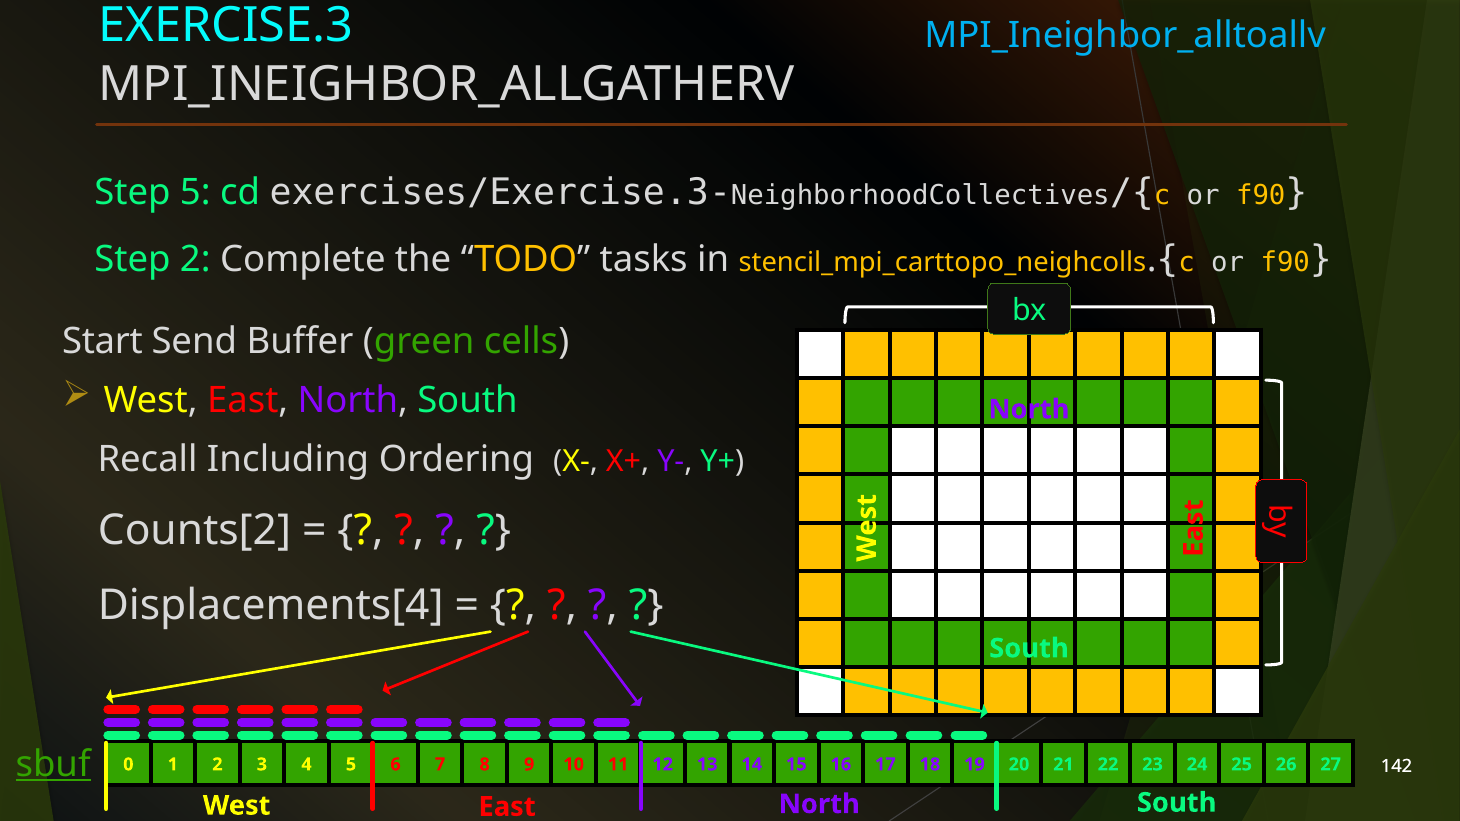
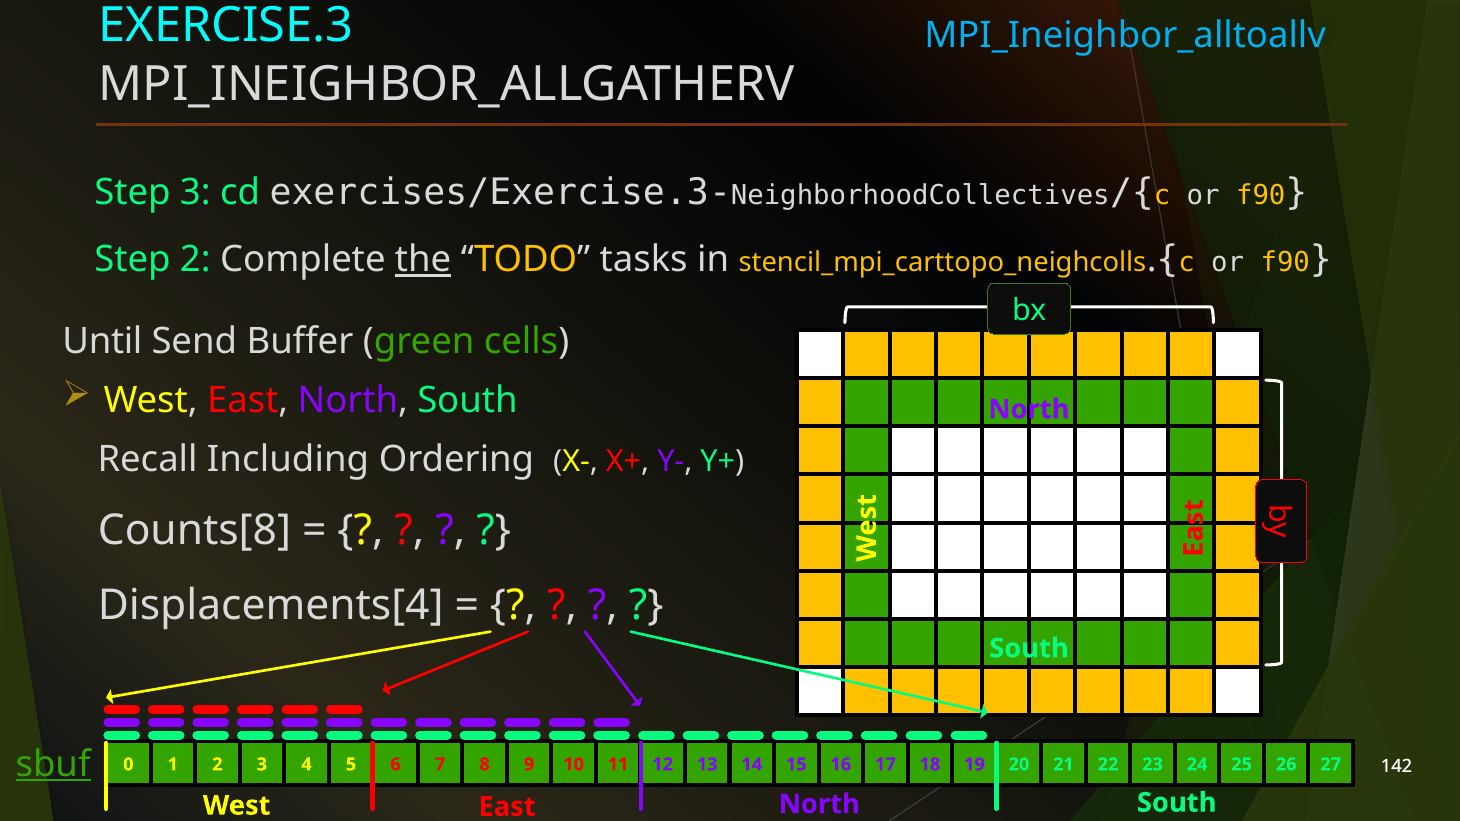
Step 5: 5 -> 3 (195, 192)
the underline: none -> present (423, 260)
Start: Start -> Until (102, 341)
Counts[2: Counts[2 -> Counts[8 (194, 530)
